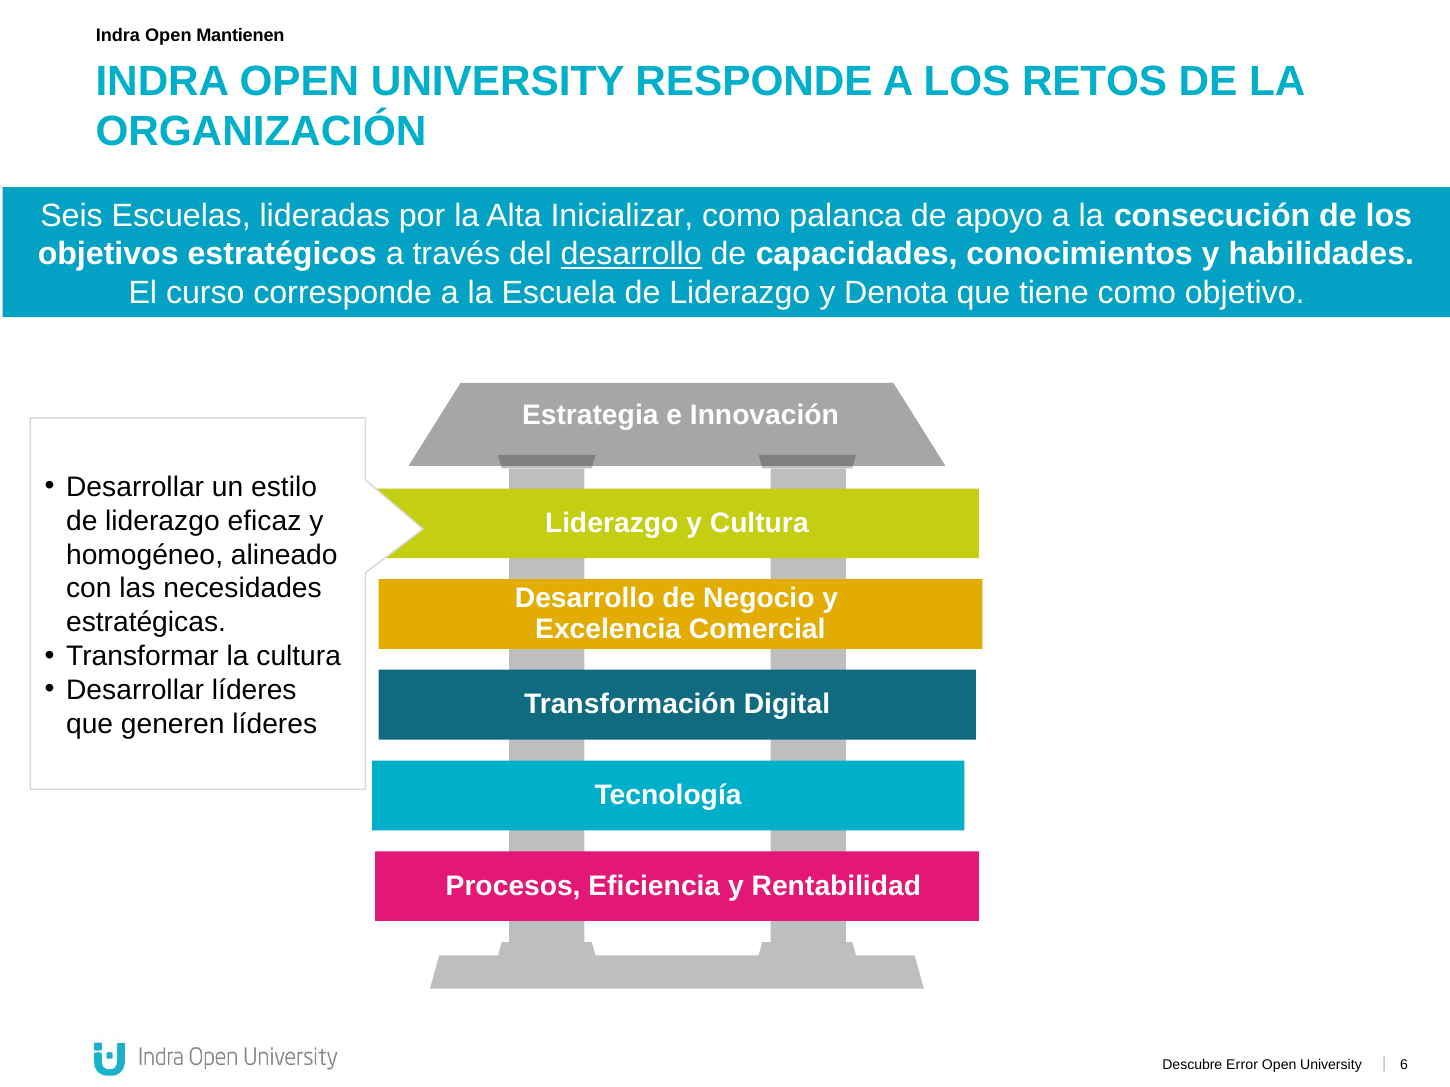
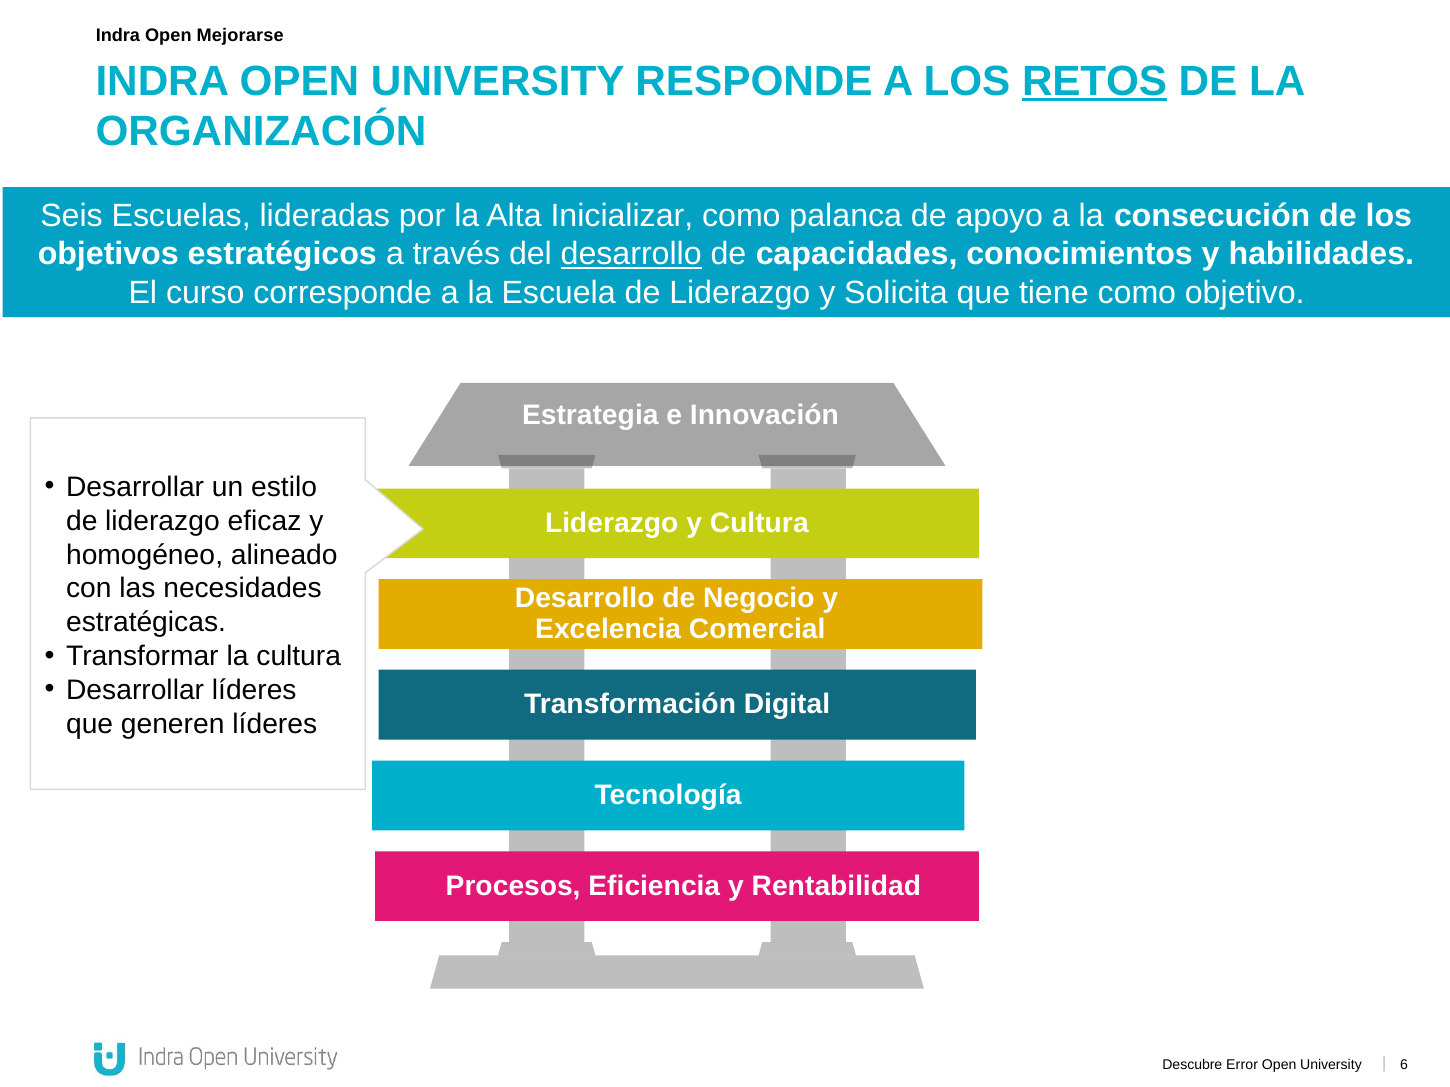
Mantienen: Mantienen -> Mejorarse (240, 36)
RETOS underline: none -> present (1095, 81)
Denota: Denota -> Solicita (896, 293)
